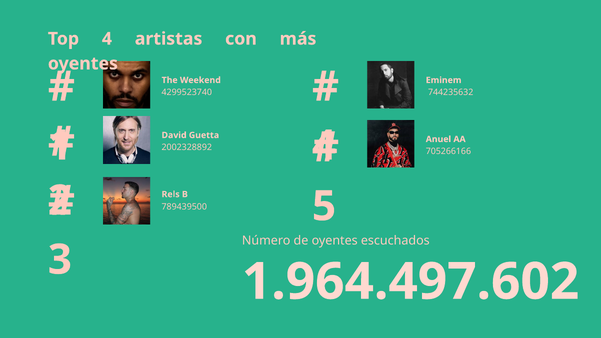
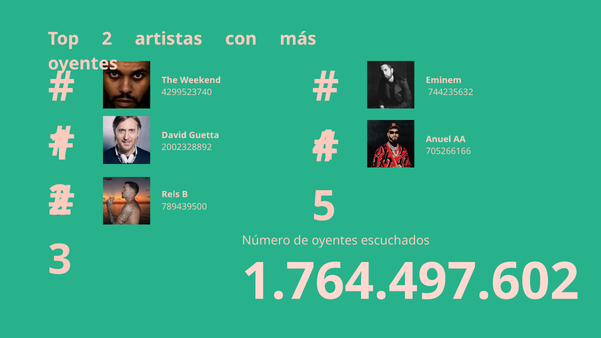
Top 4: 4 -> 2 (107, 39)
1.964.497.602: 1.964.497.602 -> 1.764.497.602 (411, 282)
